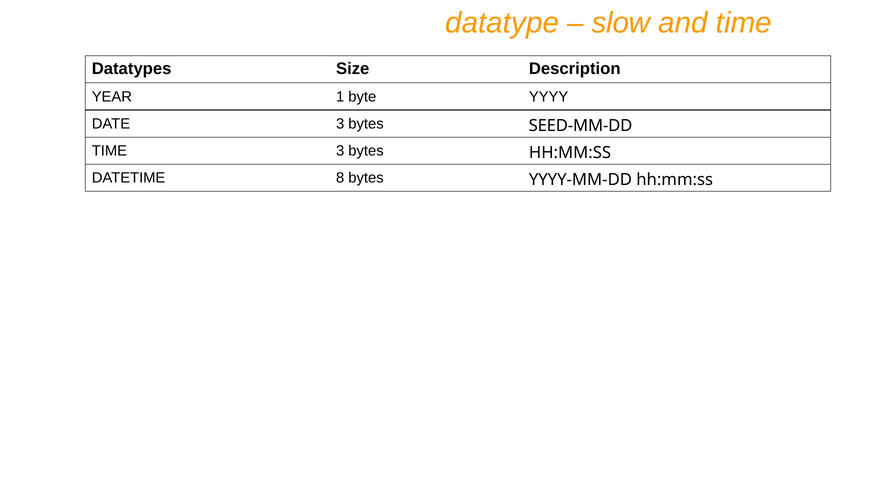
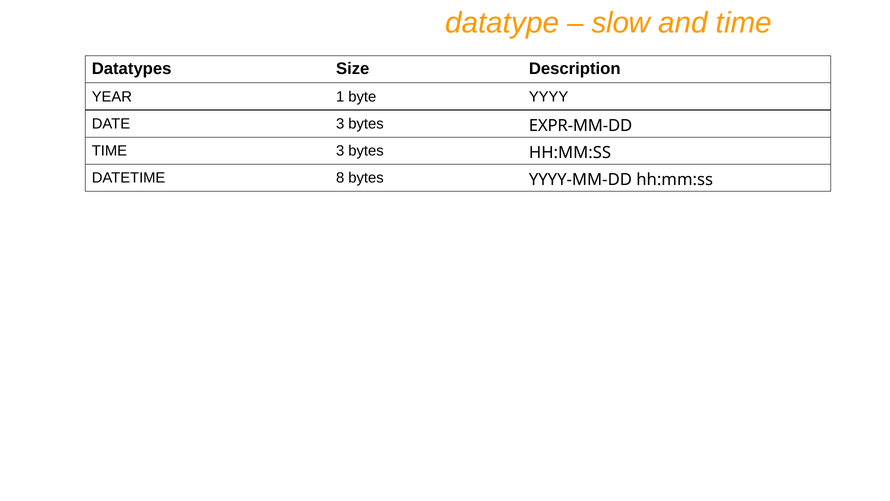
SEED-MM-DD: SEED-MM-DD -> EXPR-MM-DD (581, 126)
